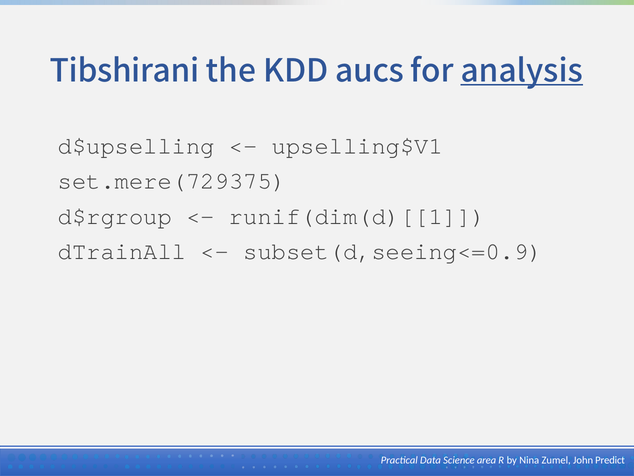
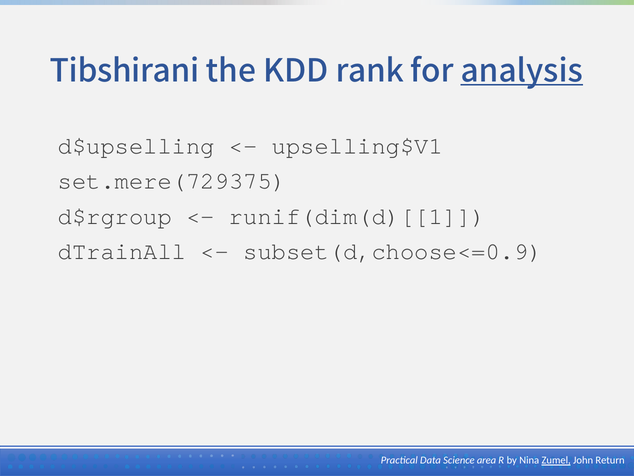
aucs: aucs -> rank (370, 71)
subset(d,seeing<=0.9: subset(d,seeing<=0.9 -> subset(d,choose<=0.9 (393, 251)
Zumel underline: none -> present (556, 460)
Predict: Predict -> Return (610, 460)
